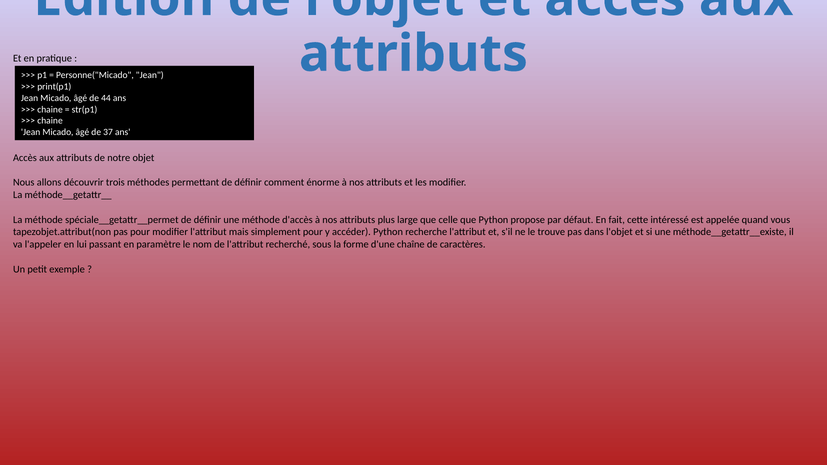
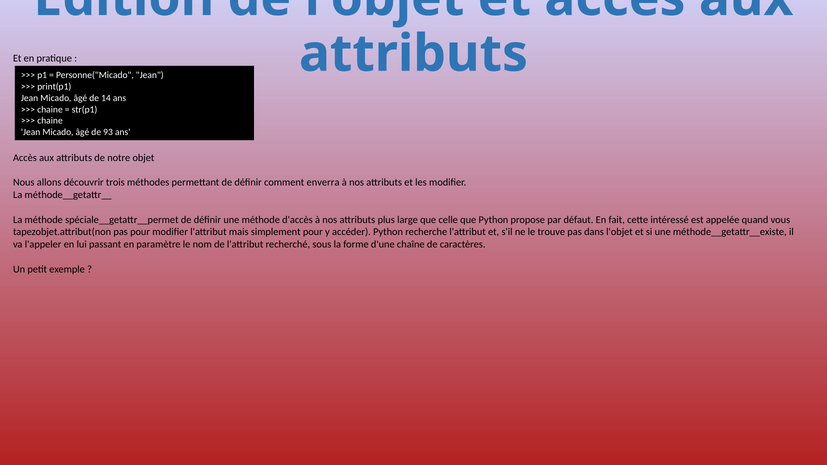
44: 44 -> 14 (106, 98)
37: 37 -> 93 (108, 132)
énorme: énorme -> enverra (323, 183)
